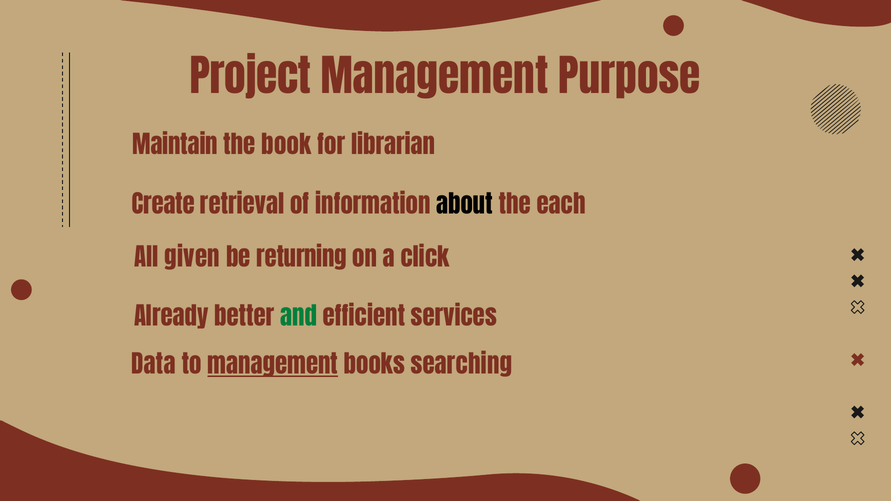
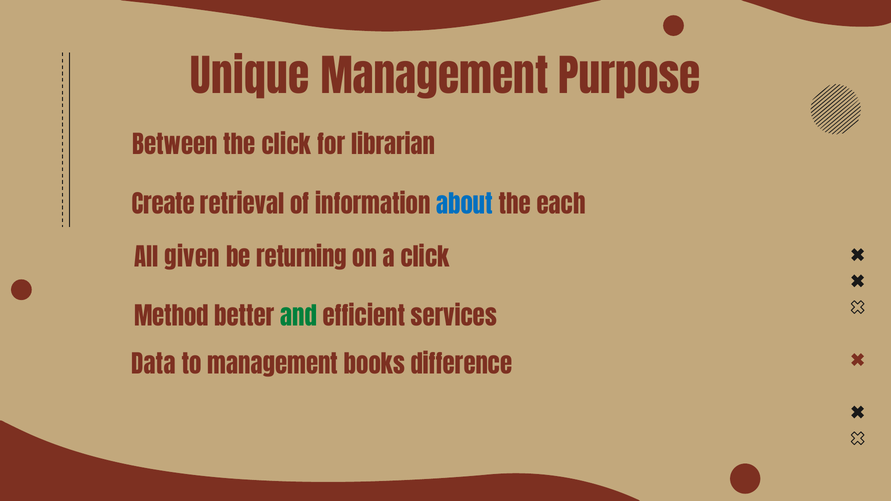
Project: Project -> Unique (250, 79)
Maintain: Maintain -> Between (175, 146)
the book: book -> click (286, 146)
about colour: black -> blue (465, 206)
Already: Already -> Method (171, 318)
management underline: present -> none (273, 366)
searching: searching -> difference (461, 366)
